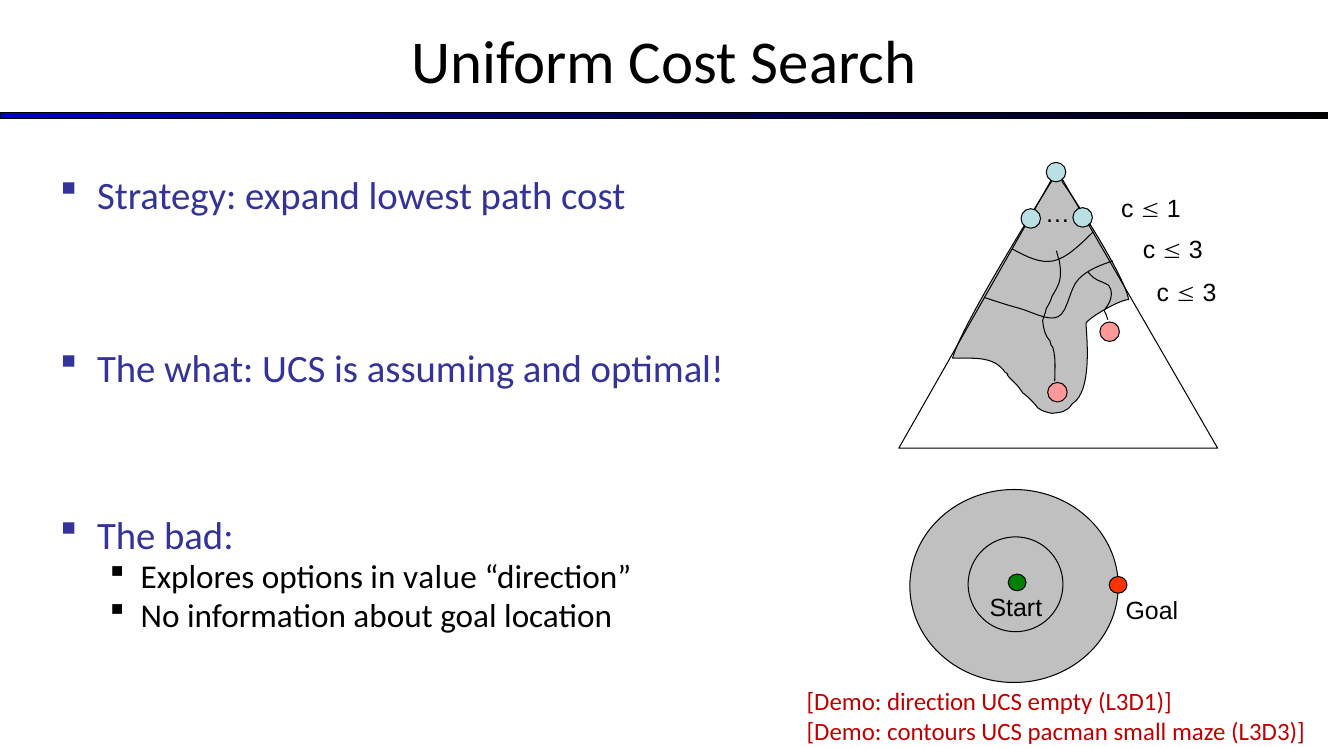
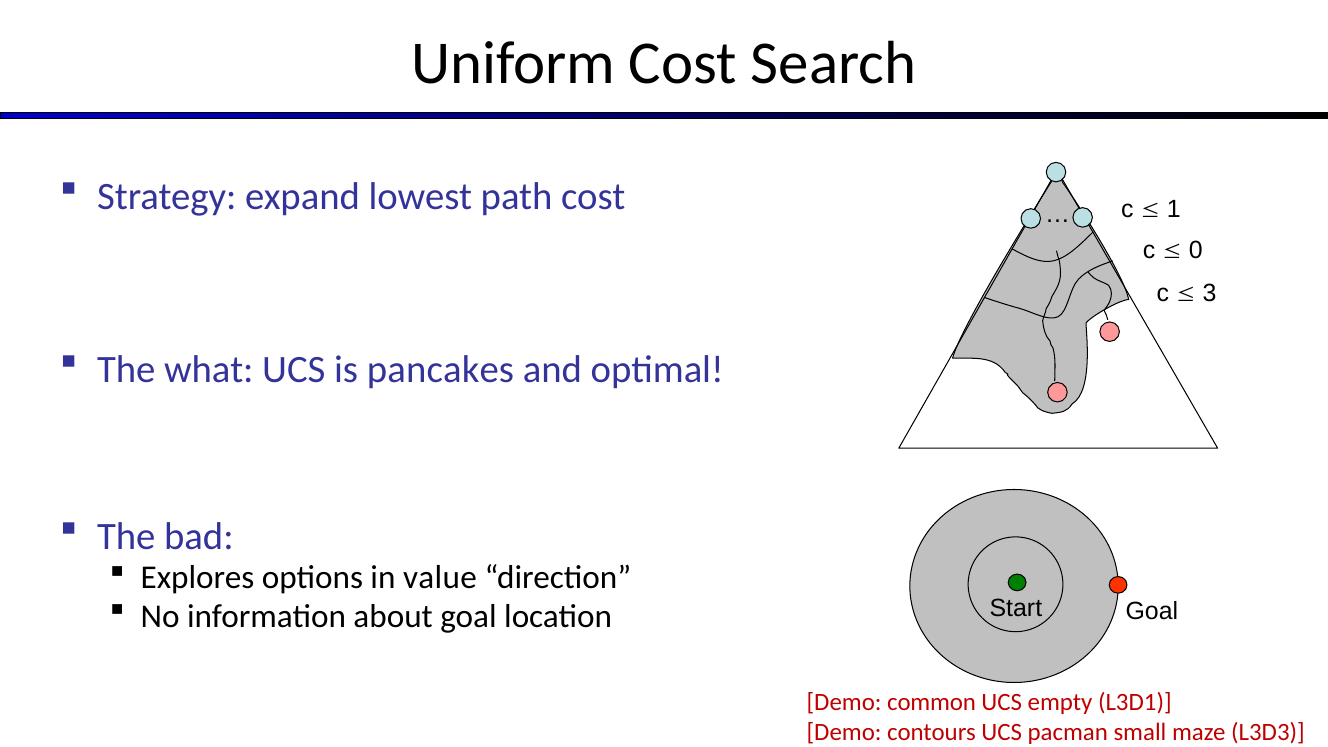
3: 3 -> 0 (1196, 250)
assuming: assuming -> pancakes (440, 370)
Demo direction: direction -> common (932, 702)
